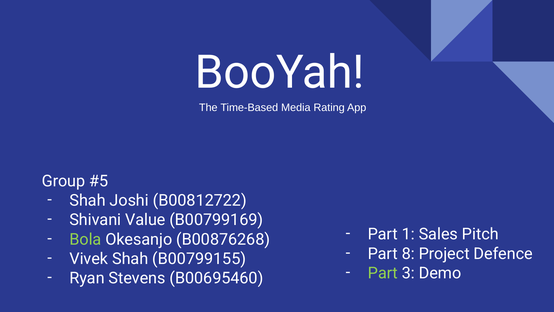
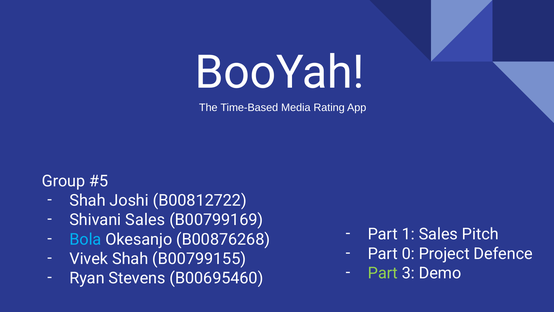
Shivani Value: Value -> Sales (145, 220)
Bola colour: light green -> light blue (85, 239)
8: 8 -> 0 (408, 253)
